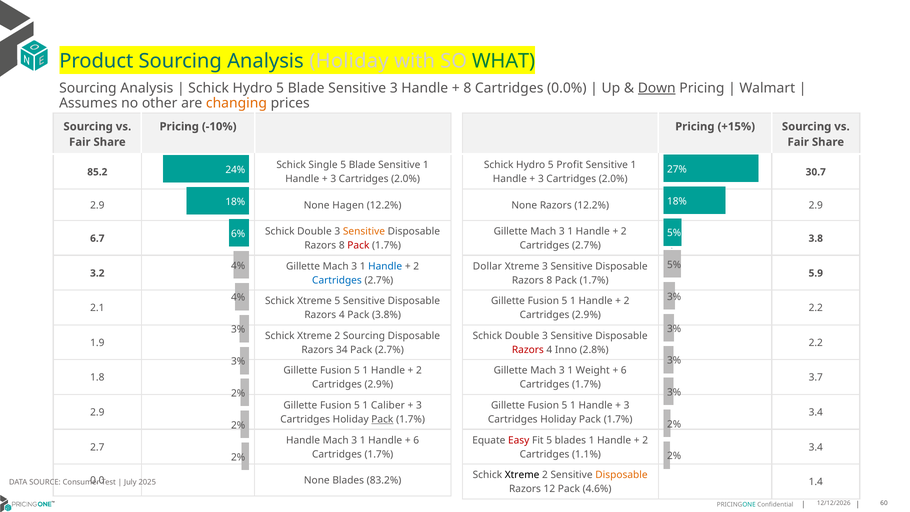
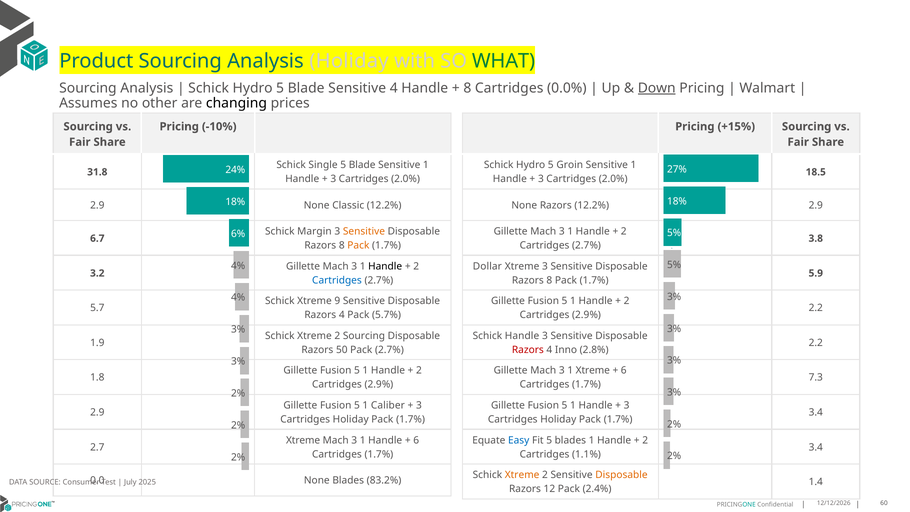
Sensitive 3: 3 -> 4 (394, 88)
changing colour: orange -> black (236, 103)
Profit: Profit -> Groin (570, 165)
85.2: 85.2 -> 31.8 (97, 172)
30.7: 30.7 -> 18.5 (816, 172)
Hagen: Hagen -> Classic (348, 205)
Double: Double -> Margin (314, 231)
Pack colour: red -> orange (358, 245)
Handle colour: blue -> black (385, 266)
Xtreme 5: 5 -> 9 (337, 301)
2.1: 2.1 -> 5.7 (97, 308)
3.8%: 3.8% -> 5.7% (386, 315)
Double: Double -> Handle (522, 336)
34: 34 -> 50 (342, 350)
1 Weight: Weight -> Xtreme (593, 371)
3.7: 3.7 -> 7.3 (816, 378)
Pack underline: present -> none (382, 419)
Handle: Handle -> Xtreme (303, 440)
Easy colour: red -> blue (519, 440)
Xtreme colour: black -> orange (522, 475)
4.6%: 4.6% -> 2.4% (597, 489)
